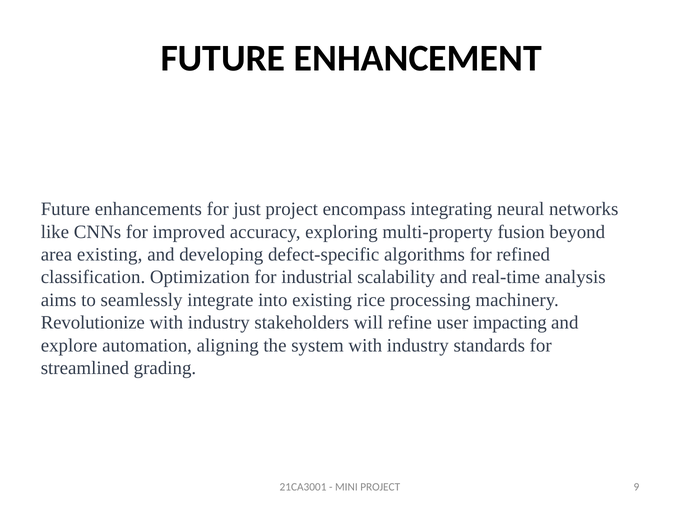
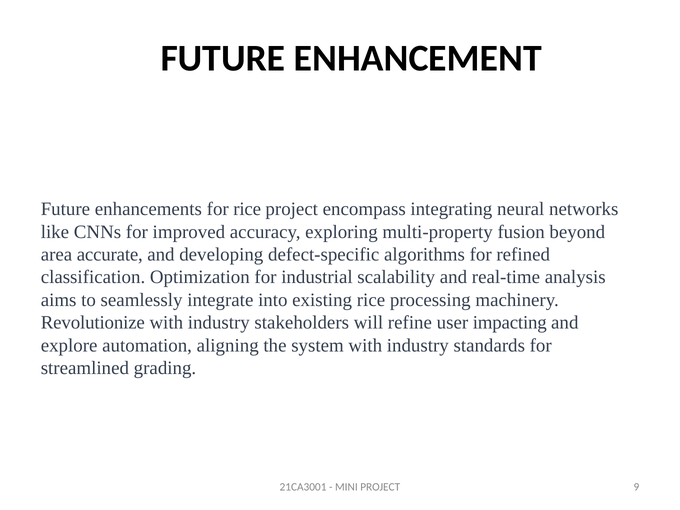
for just: just -> rice (247, 209)
area existing: existing -> accurate (110, 255)
